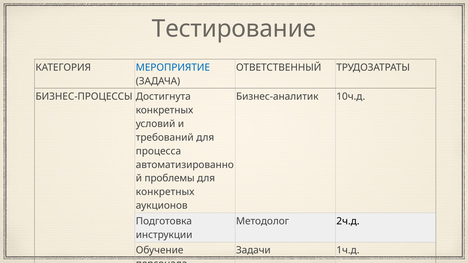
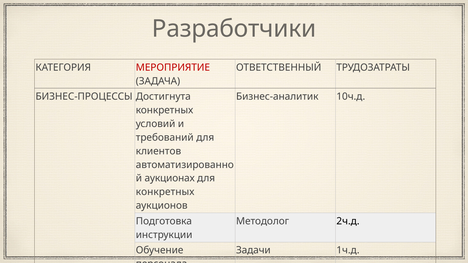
Тестирование: Тестирование -> Разработчики (234, 29)
МЕРОПРИЯТИЕ colour: blue -> red (173, 67)
процесса: процесса -> клиентов (158, 151)
проблемы: проблемы -> аукционах (170, 179)
